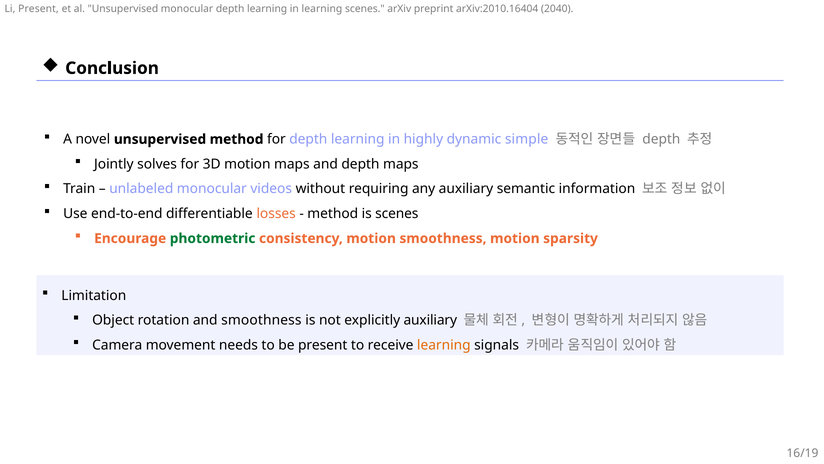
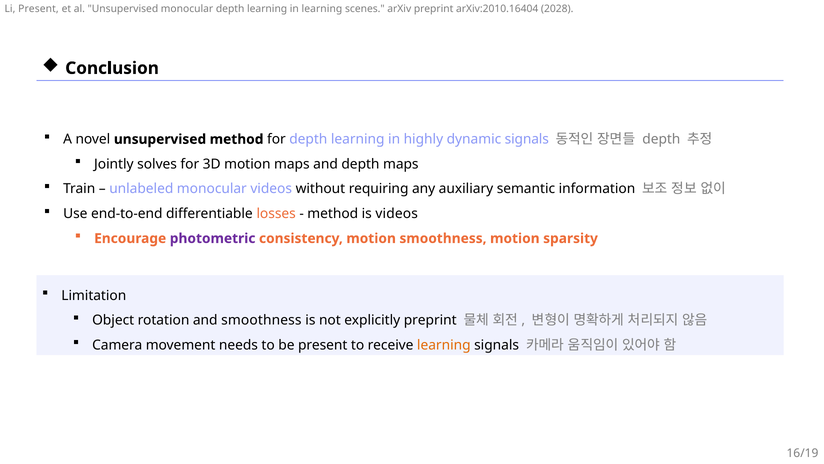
2040: 2040 -> 2028 (557, 9)
dynamic simple: simple -> signals (527, 139)
is scenes: scenes -> videos (397, 213)
photometric colour: green -> purple (213, 238)
explicitly auxiliary: auxiliary -> preprint (430, 320)
